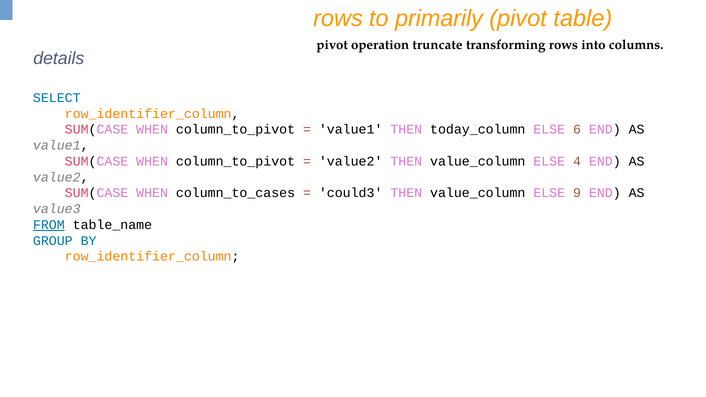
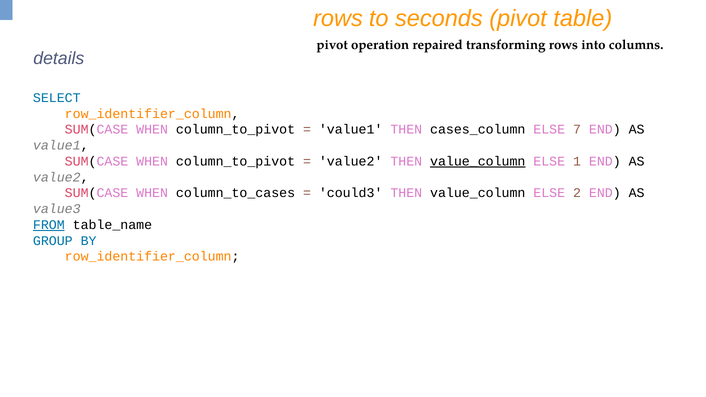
primarily: primarily -> seconds (439, 18)
truncate: truncate -> repaired (438, 45)
today_column: today_column -> cases_column (478, 130)
6: 6 -> 7 (577, 130)
value_column underline: none -> present (478, 161)
4: 4 -> 1 (577, 161)
9: 9 -> 2 (577, 193)
